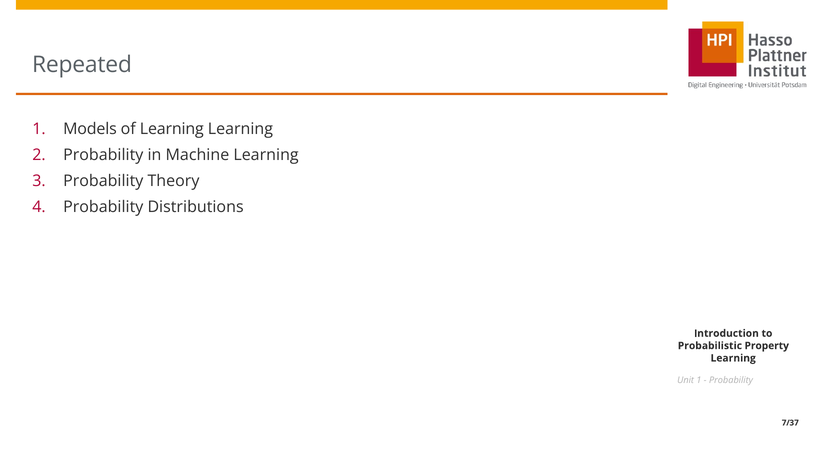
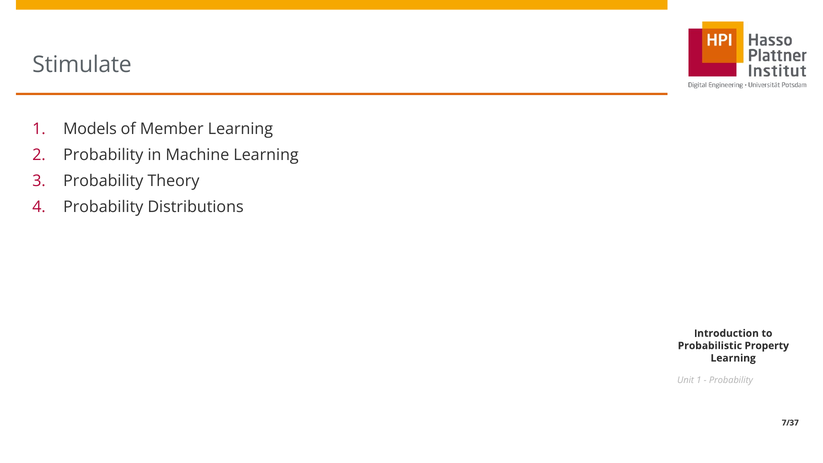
Repeated: Repeated -> Stimulate (82, 65)
of Learning: Learning -> Member (172, 129)
